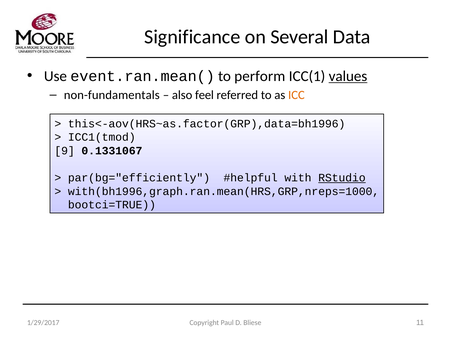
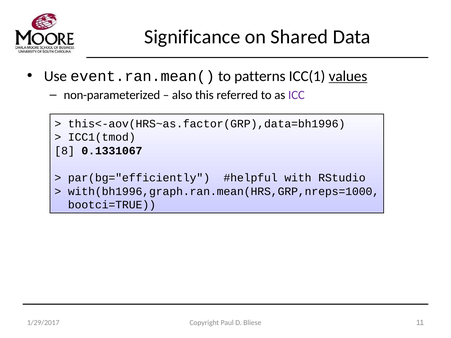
Several: Several -> Shared (299, 37)
perform: perform -> patterns (260, 76)
non-fundamentals: non-fundamentals -> non-parameterized (112, 95)
feel: feel -> this (204, 95)
ICC colour: orange -> purple (296, 95)
9: 9 -> 8 (65, 151)
RStudio underline: present -> none (342, 178)
